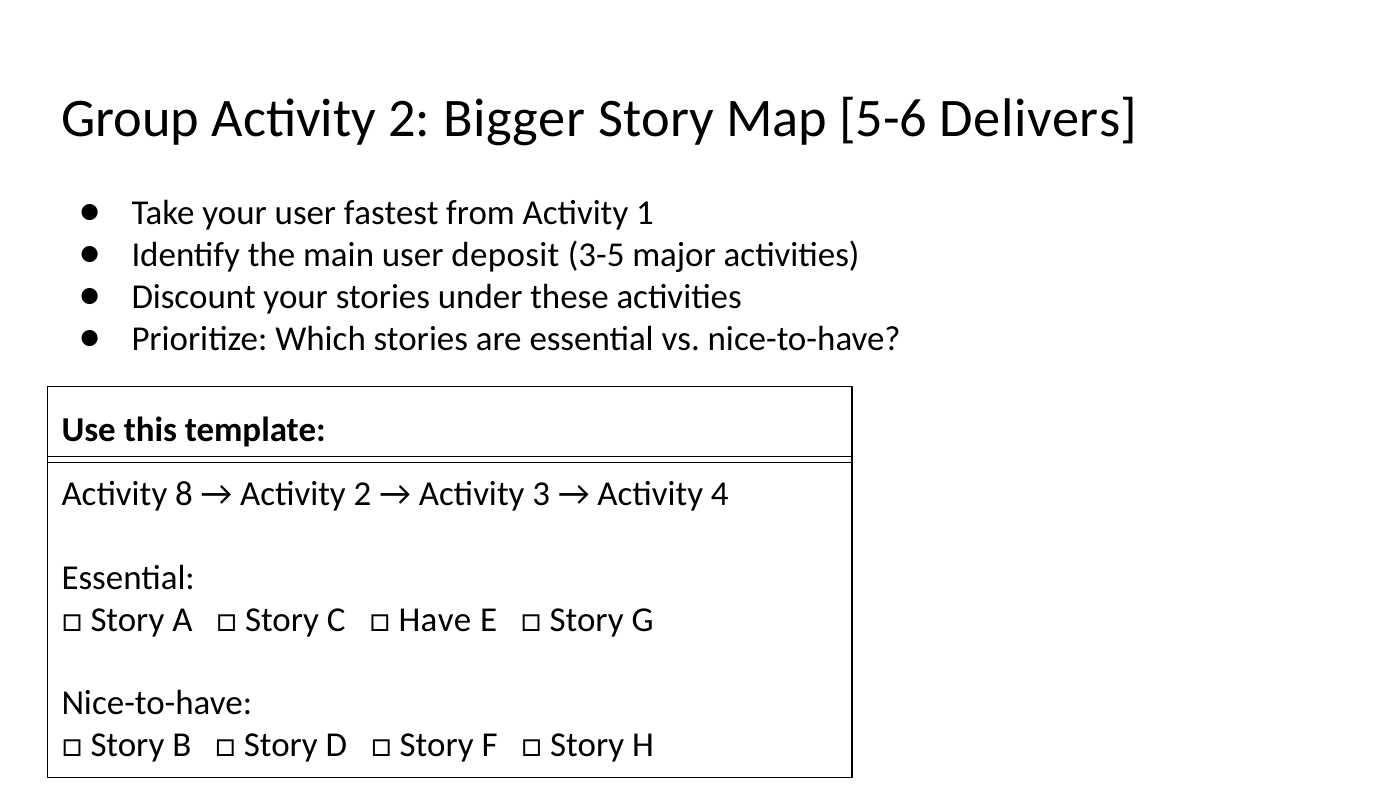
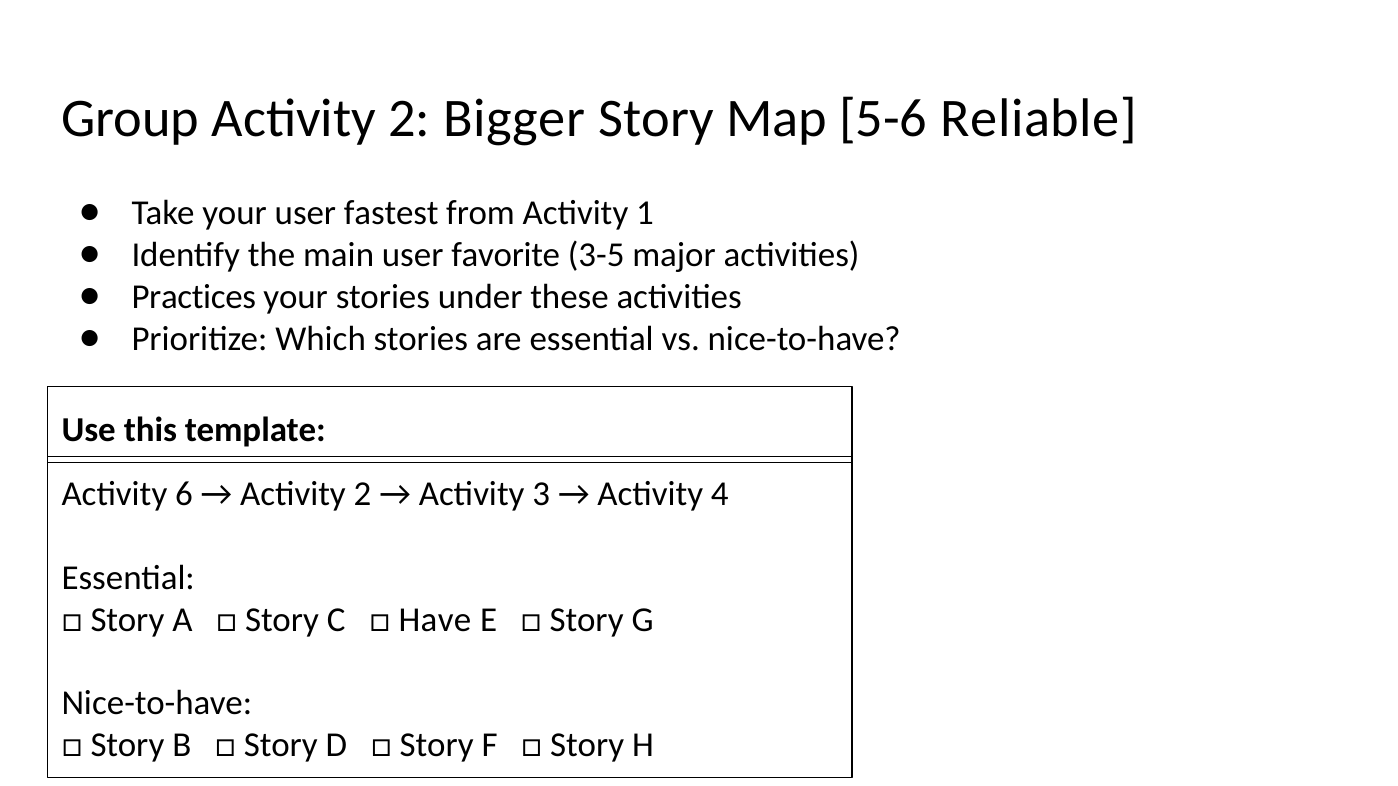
Delivers: Delivers -> Reliable (1039, 118)
deposit: deposit -> favorite (506, 256)
Discount: Discount -> Practices (194, 297)
8: 8 -> 6 (184, 494)
